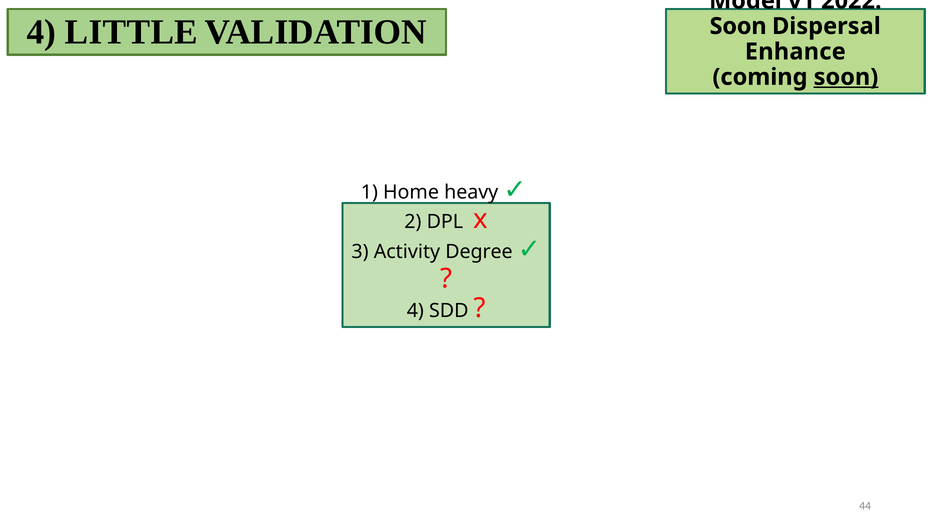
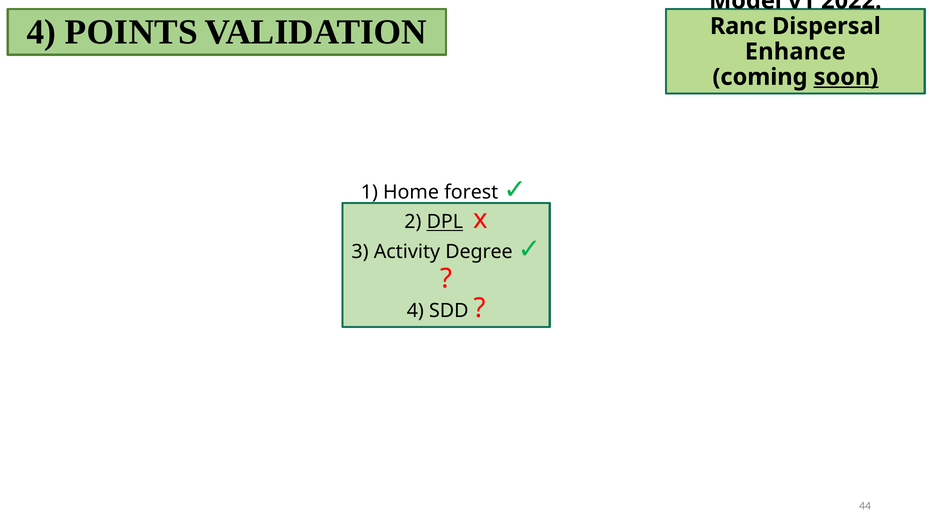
LITTLE: LITTLE -> POINTS (131, 32)
Soon: Soon -> Ranc (738, 26)
heavy: heavy -> forest (471, 192)
DPL underline: none -> present (445, 222)
